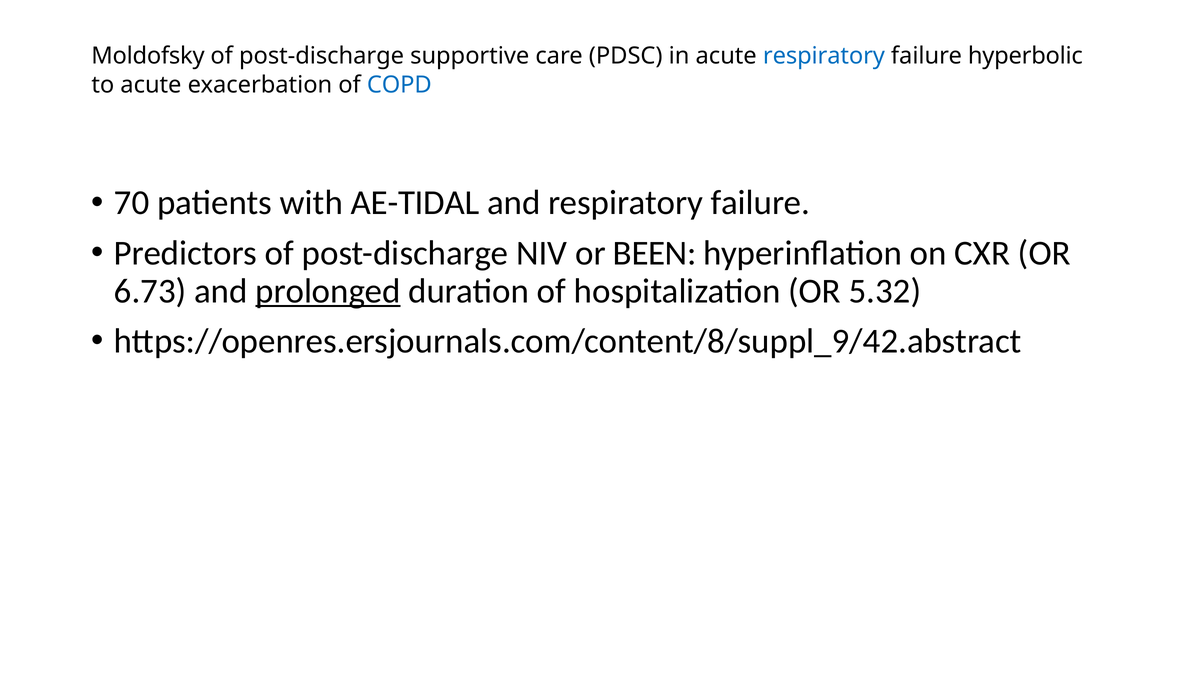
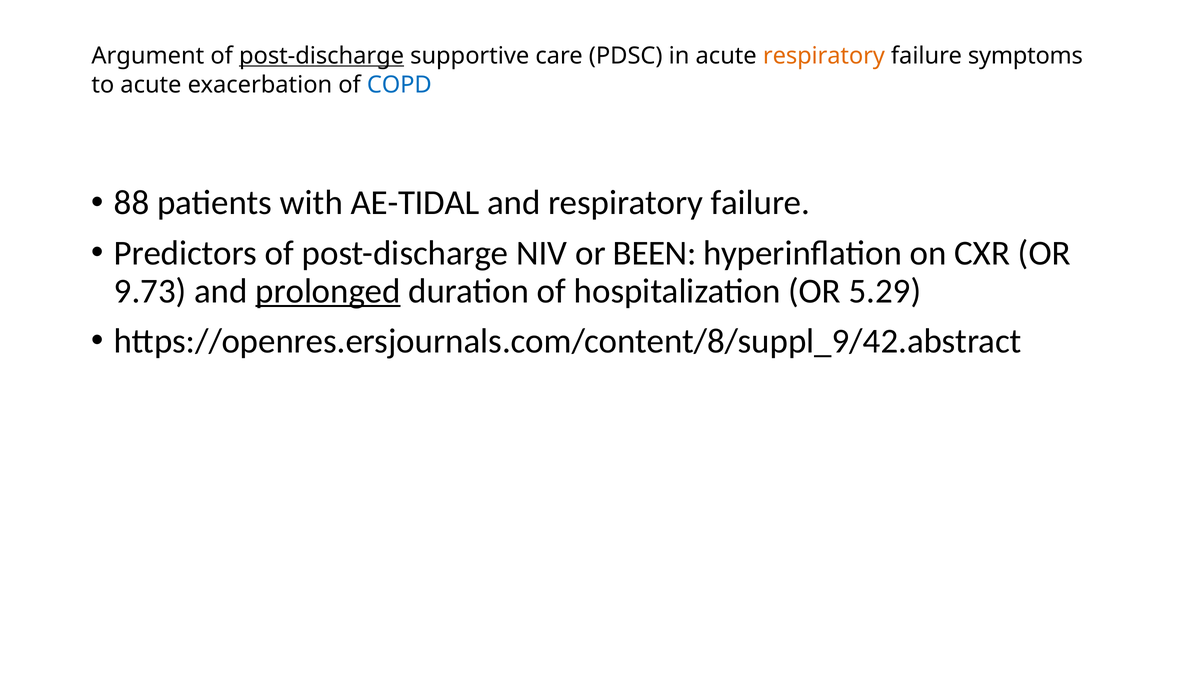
Moldofsky: Moldofsky -> Argument (148, 56)
post-discharge underline: none -> present (322, 56)
respiratory colour: blue -> orange (824, 56)
hyperbolic: hyperbolic -> symptoms (1025, 56)
70: 70 -> 88 (132, 203)
6.73: 6.73 -> 9.73 (150, 291)
5.32: 5.32 -> 5.29 (885, 291)
